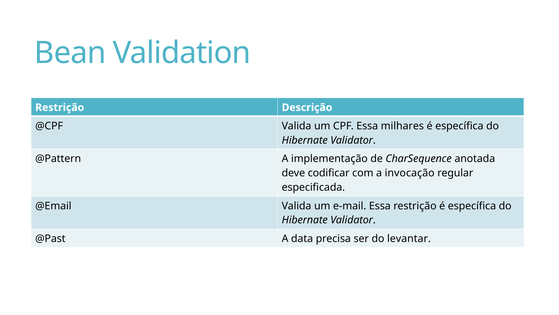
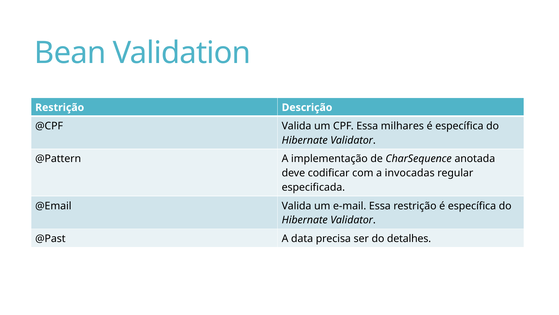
invocação: invocação -> invocadas (410, 173)
levantar: levantar -> detalhes (409, 238)
